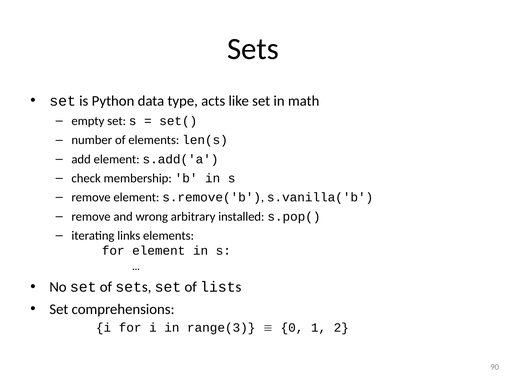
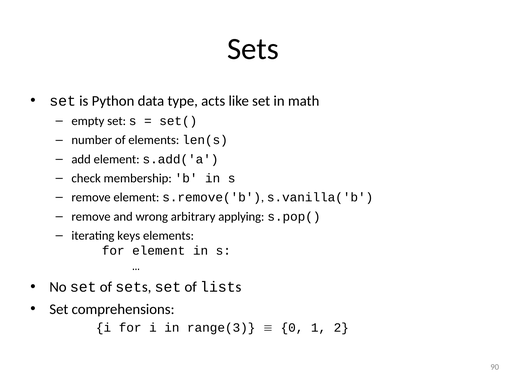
installed: installed -> applying (241, 217)
links: links -> keys (129, 236)
